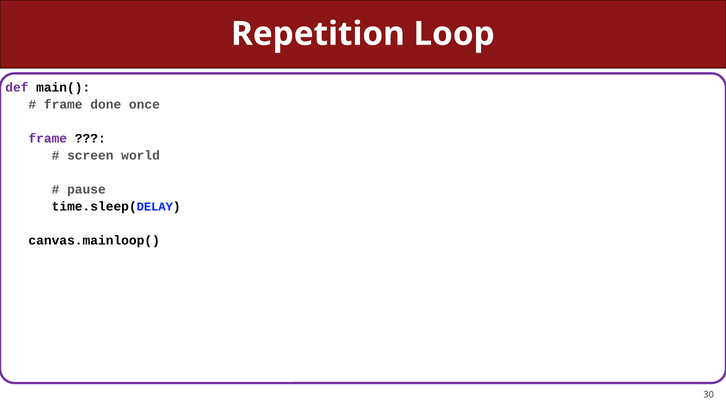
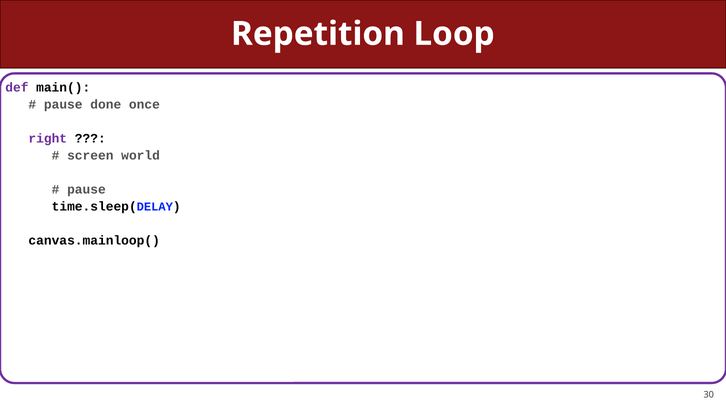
frame: frame -> pause (63, 104)
frame: frame -> right (48, 138)
